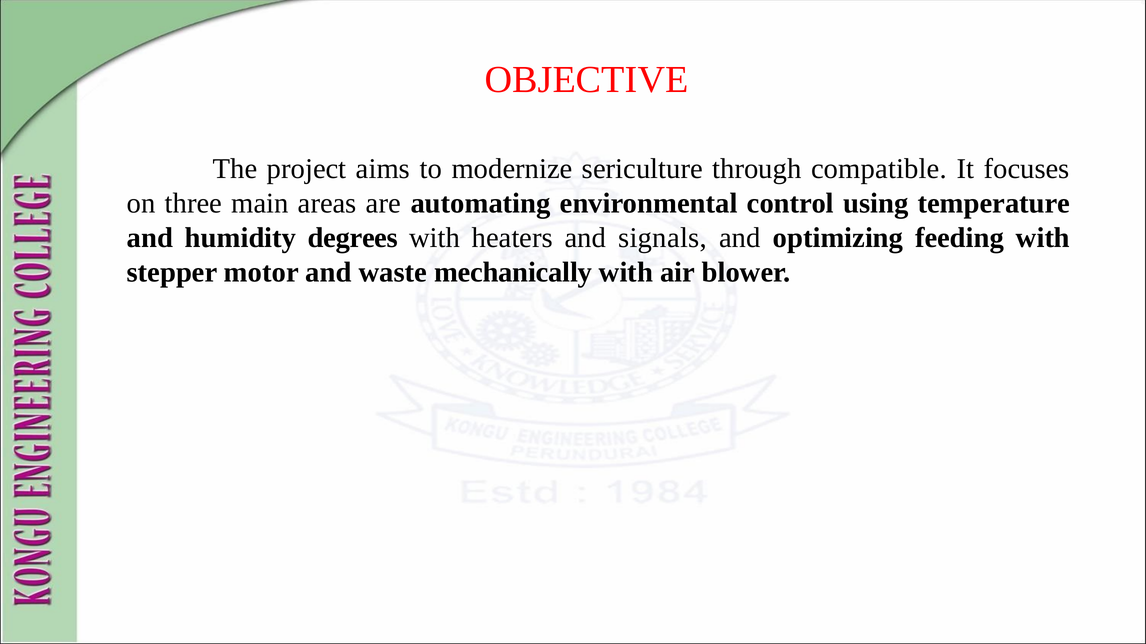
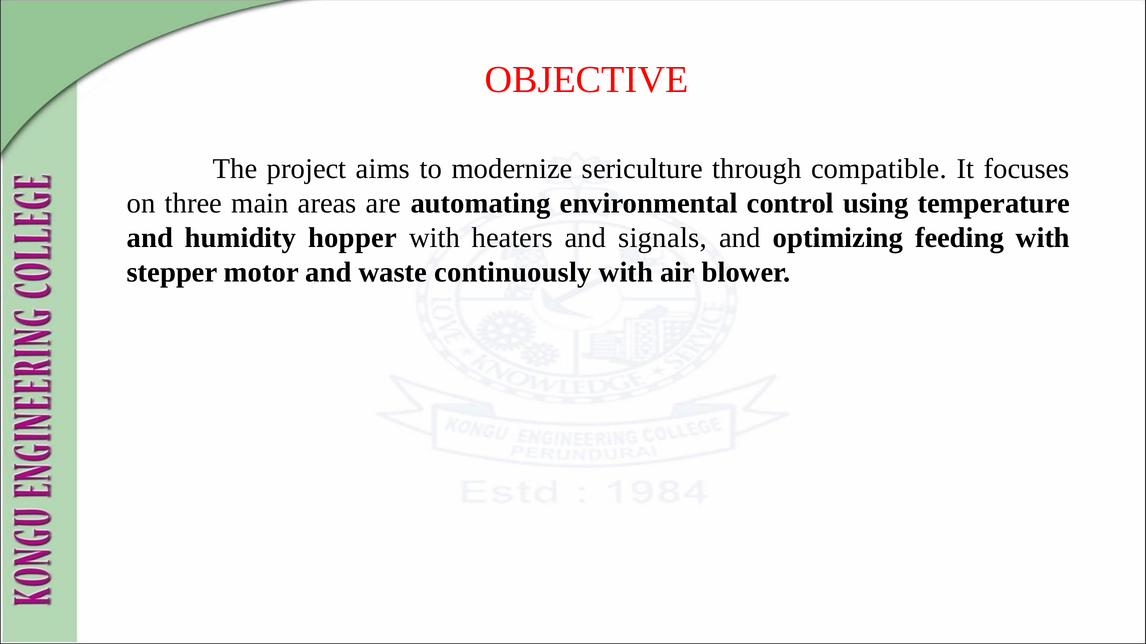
degrees: degrees -> hopper (352, 238)
mechanically: mechanically -> continuously (513, 272)
